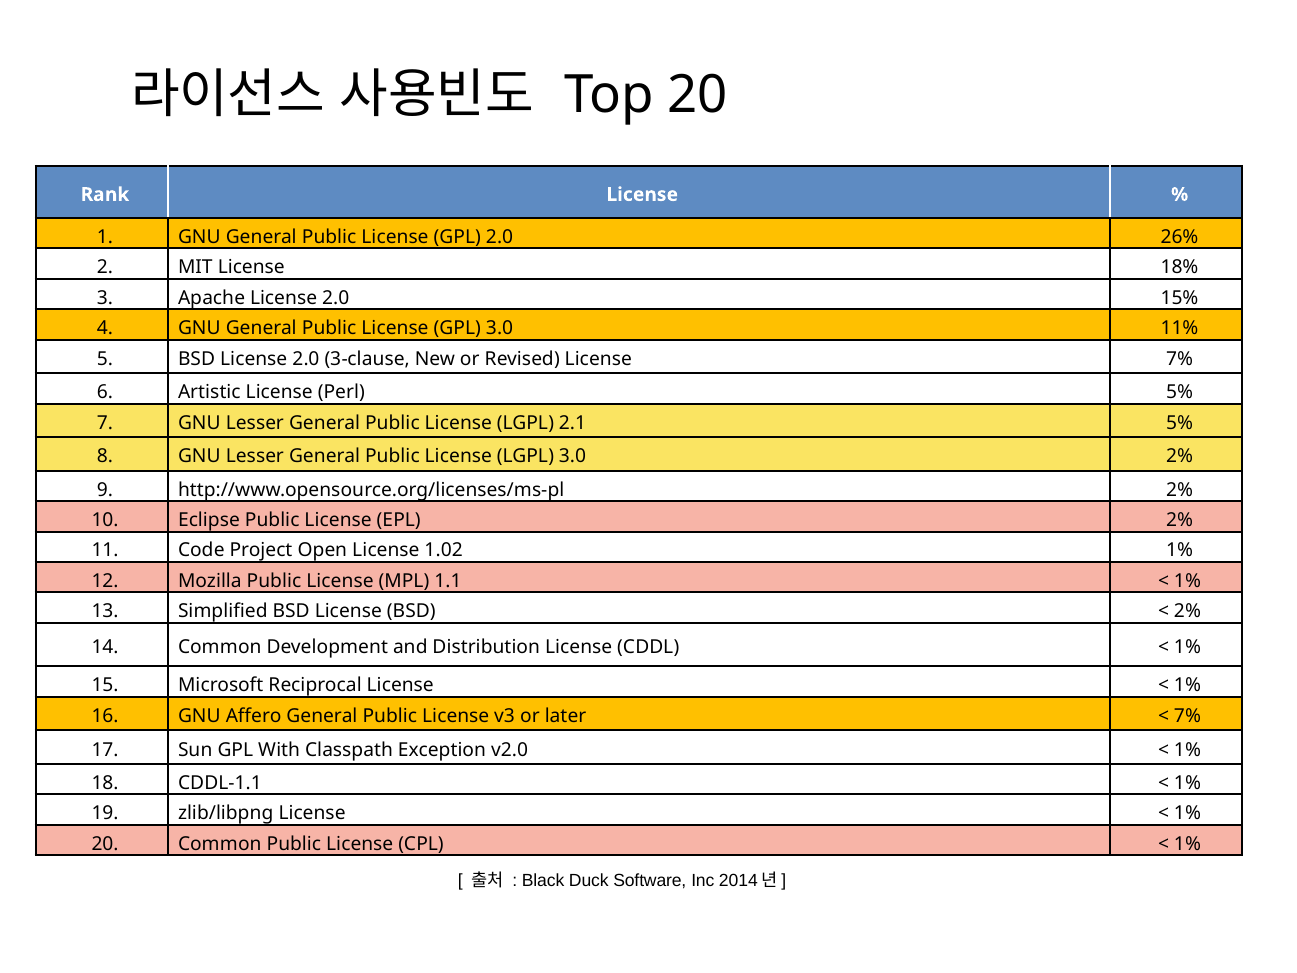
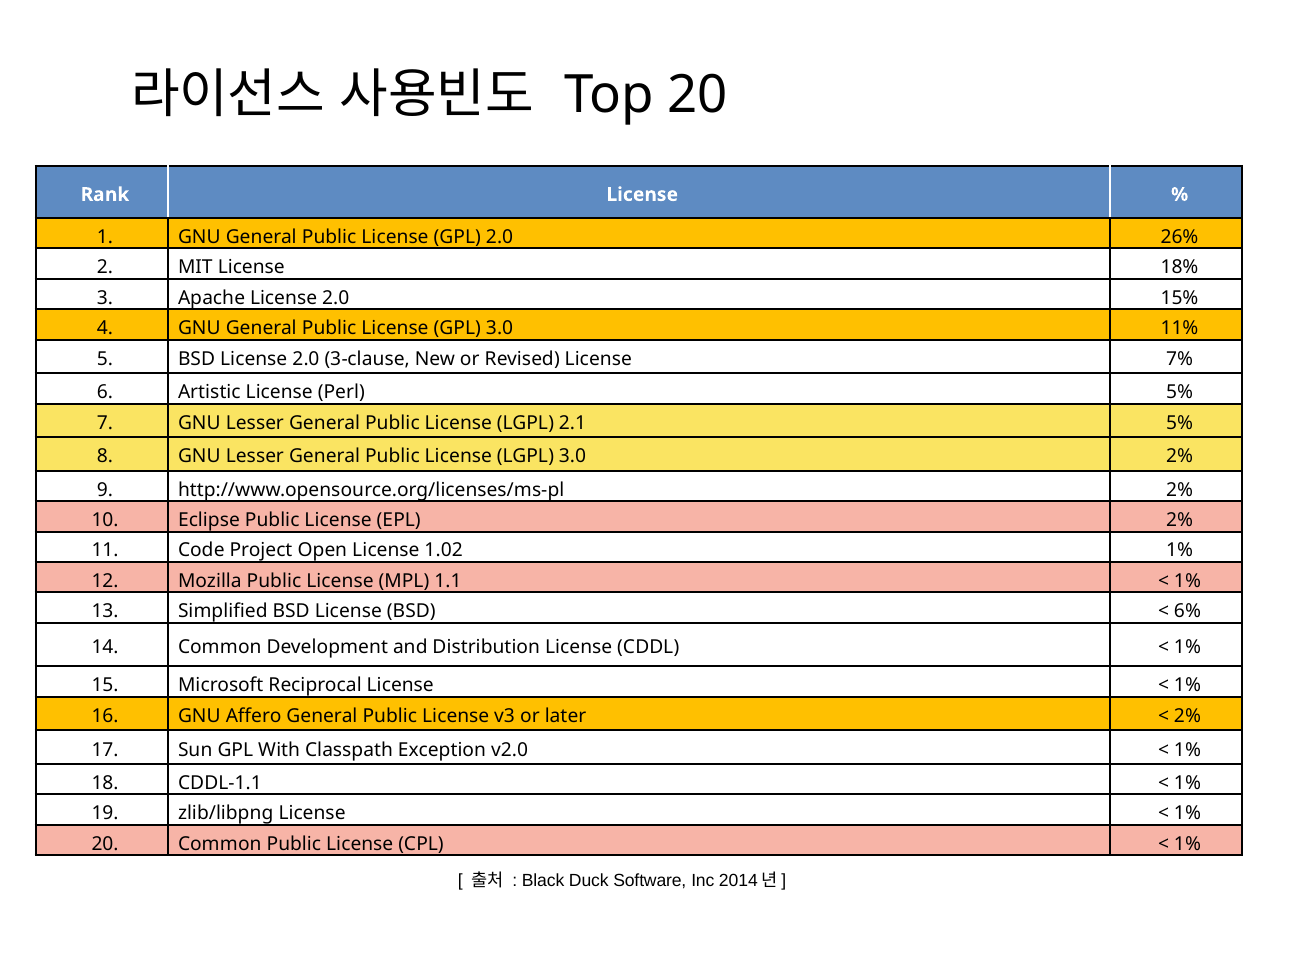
2%: 2% -> 6% (1187, 611)
7%: 7% -> 2% (1187, 716)
